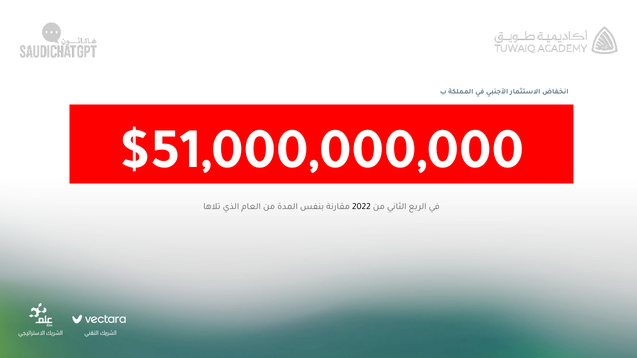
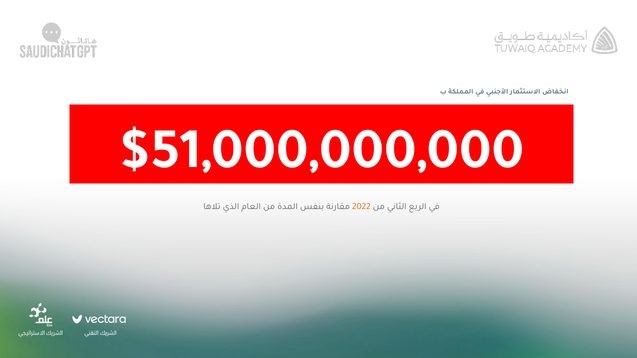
2022 colour: black -> orange (361, 207)
